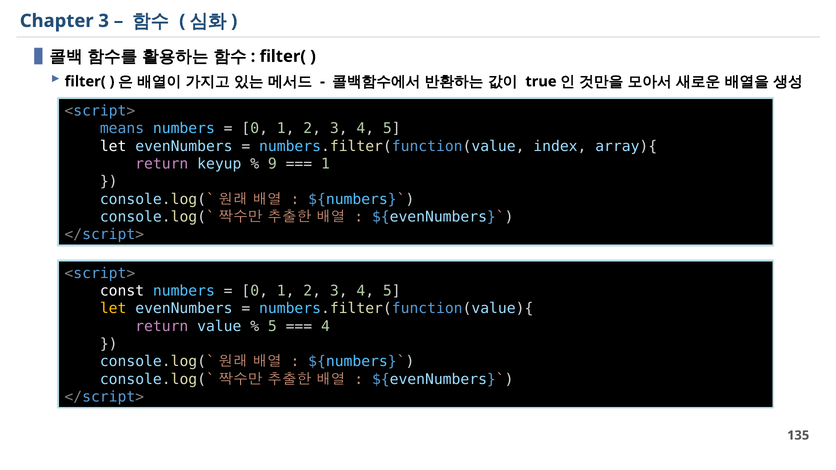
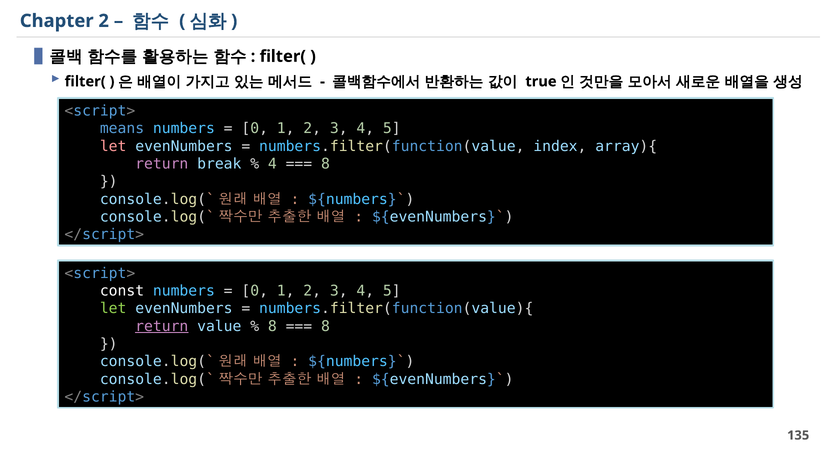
Chapter 3: 3 -> 2 (104, 21)
let colour: white -> pink (113, 146)
keyup: keyup -> break (219, 164)
9: 9 -> 4 (272, 164)
1: 1 -> 8 (325, 164)
let colour: yellow -> light green (113, 309)
return underline: none -> present (162, 326)
5: 5 -> 8 (272, 326)
4: 4 -> 8 (325, 326)
